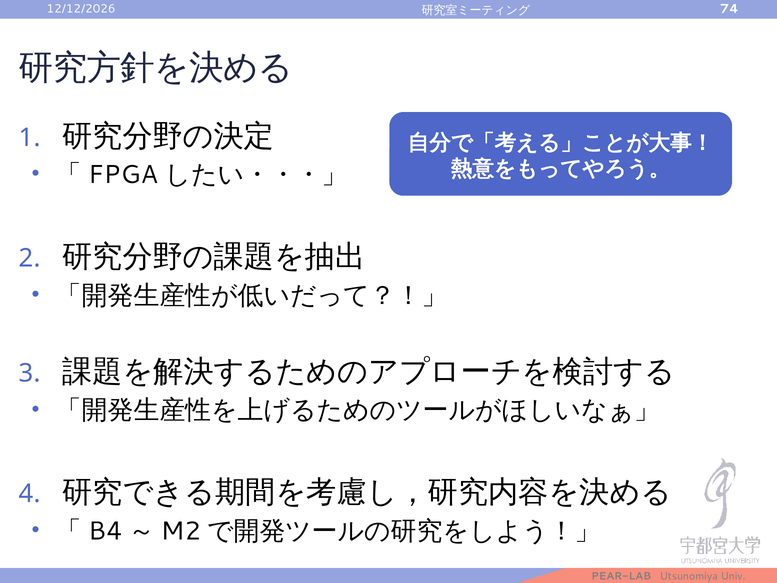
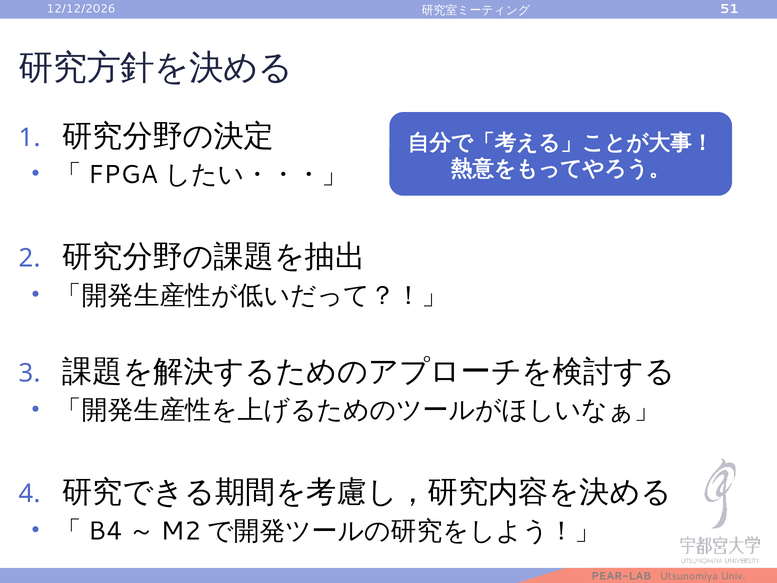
74: 74 -> 51 (729, 9)
